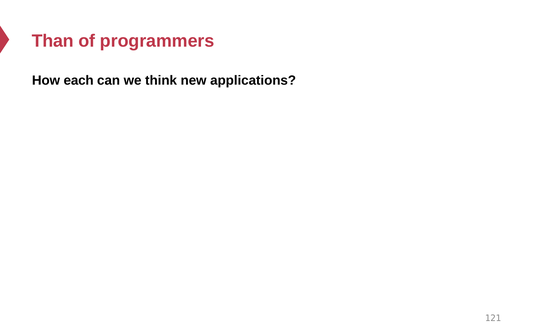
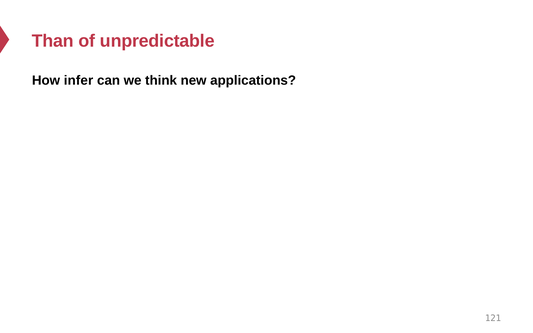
programmers: programmers -> unpredictable (157, 41)
each: each -> infer (78, 81)
